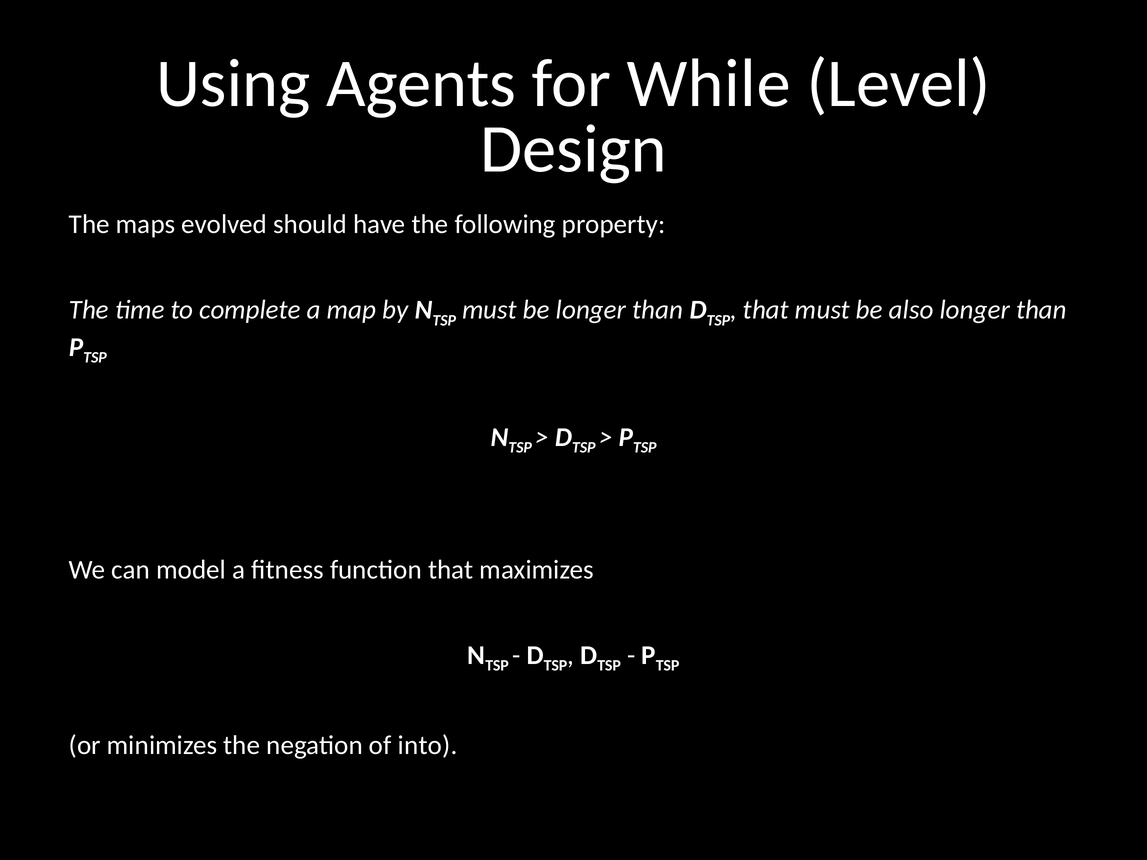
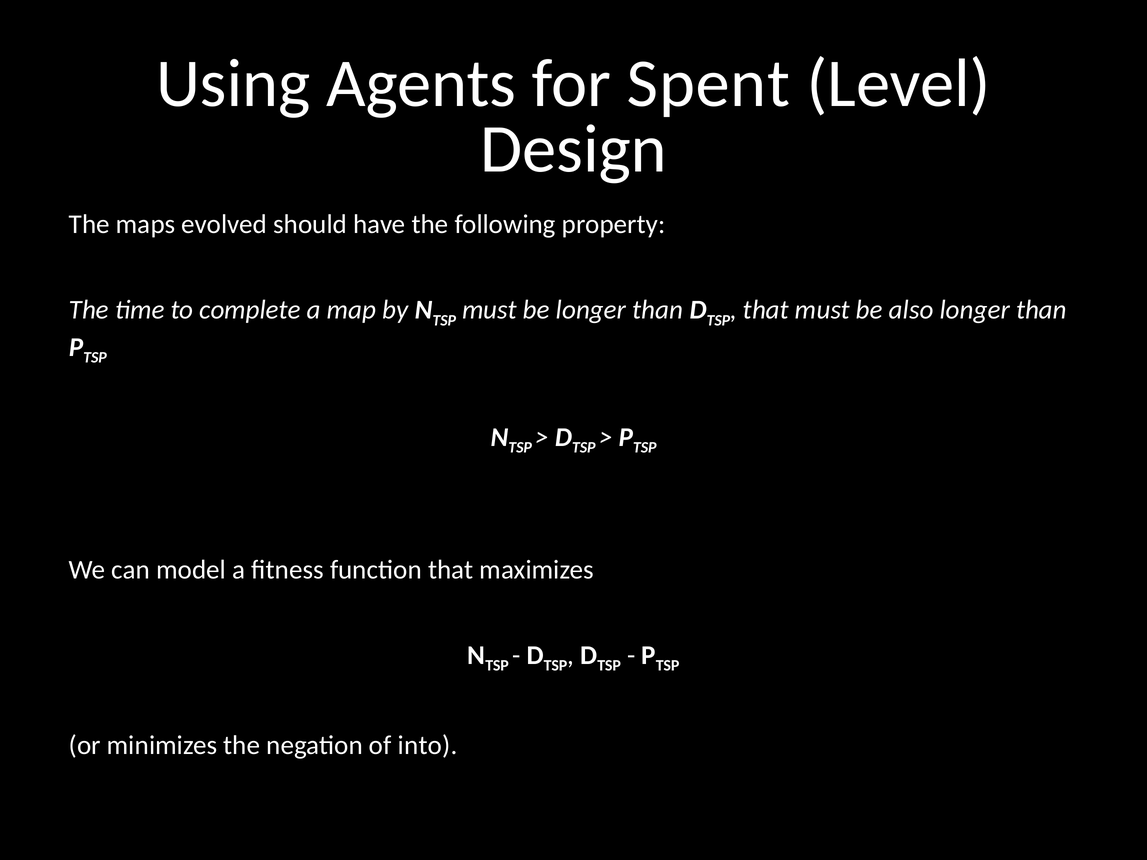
While: While -> Spent (709, 84)
